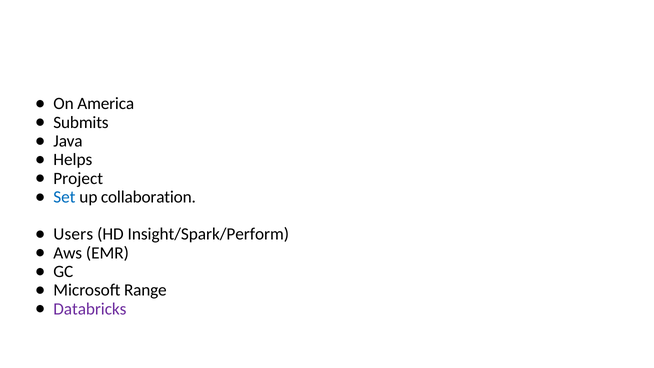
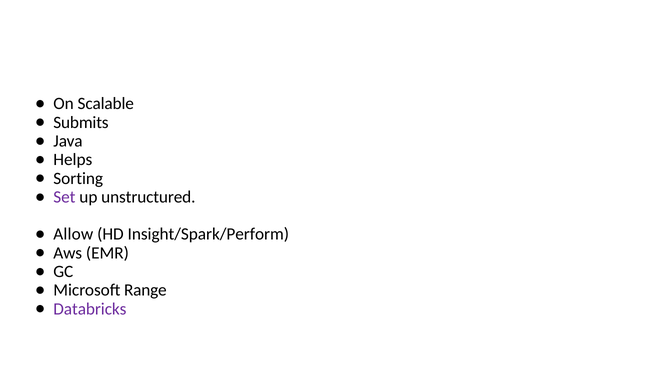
America: America -> Scalable (106, 104)
Project: Project -> Sorting (78, 178)
Set colour: blue -> purple (64, 197)
collaboration: collaboration -> unstructured (148, 197)
Users: Users -> Allow (73, 234)
